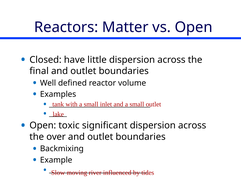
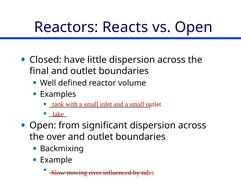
Matter: Matter -> Reacts (125, 27)
toxic: toxic -> from (69, 125)
